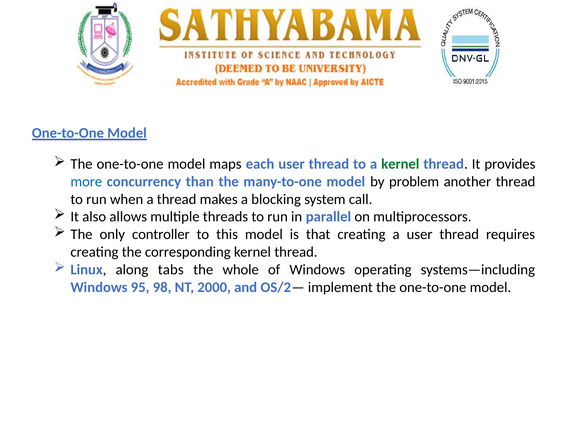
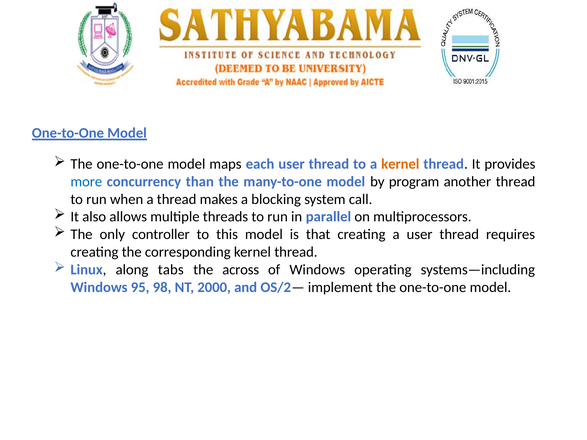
kernel colour: green -> orange (400, 164)
problem: problem -> program (414, 182)
whole: whole -> across (241, 270)
